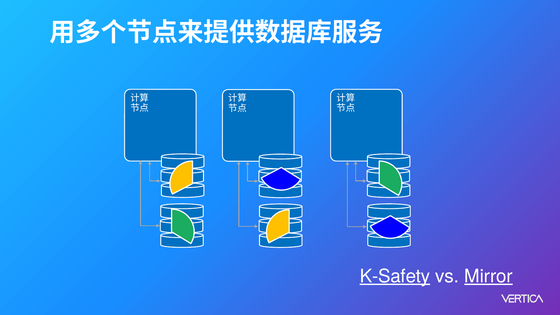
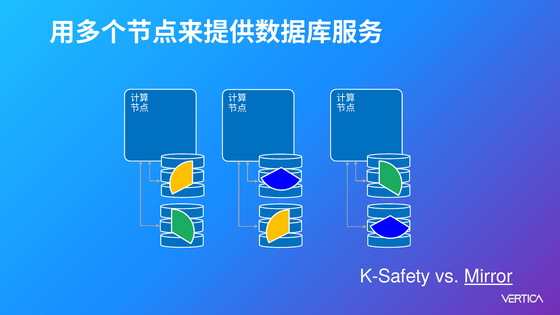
K-Safety underline: present -> none (395, 276)
